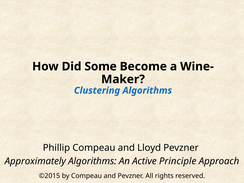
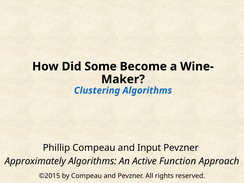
Lloyd: Lloyd -> Input (149, 148)
Principle: Principle -> Function (178, 161)
